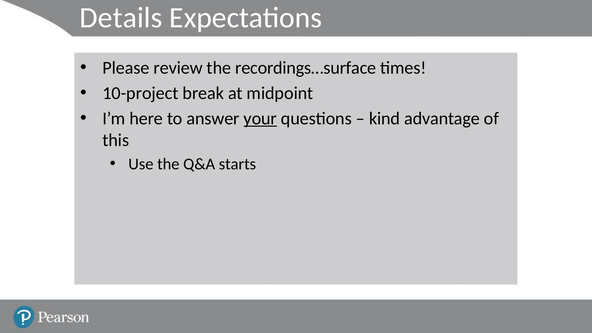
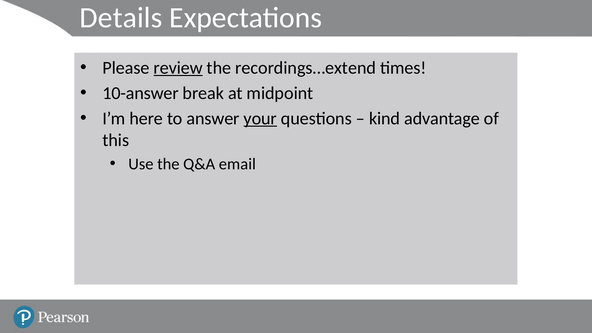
review underline: none -> present (178, 68)
recordings…surface: recordings…surface -> recordings…extend (306, 68)
10-project: 10-project -> 10-answer (141, 93)
starts: starts -> email (237, 164)
